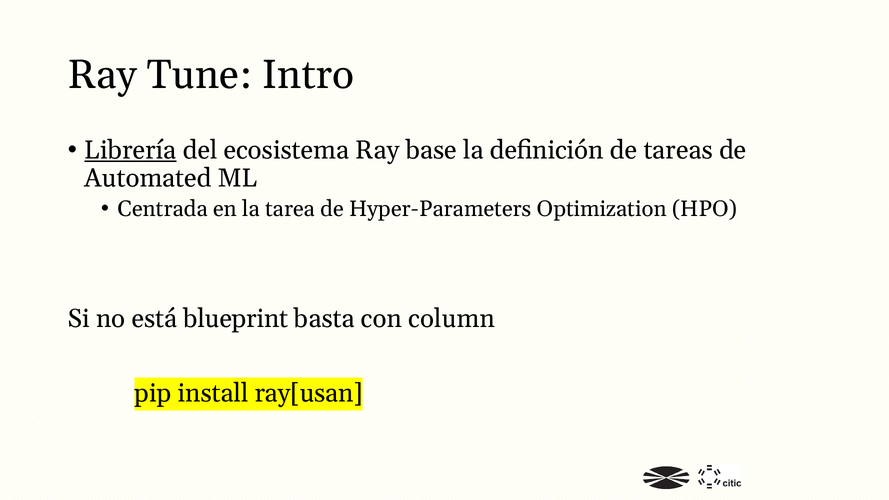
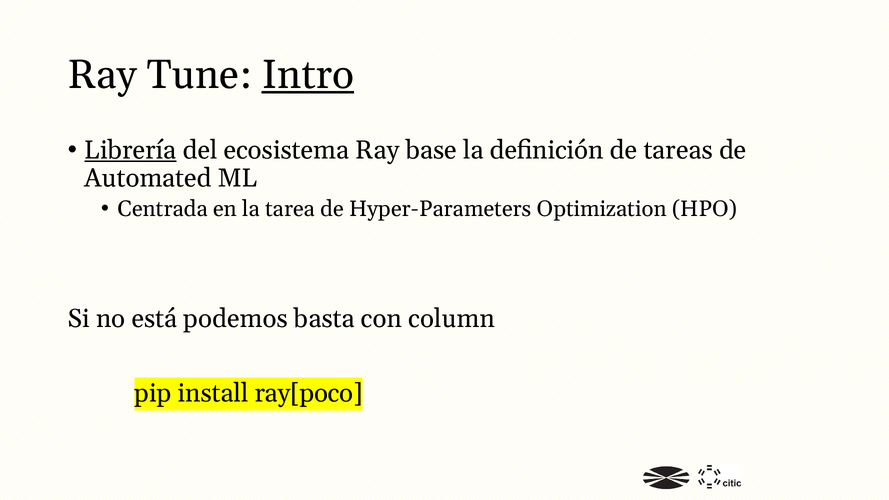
Intro underline: none -> present (308, 75)
blueprint: blueprint -> podemos (236, 319)
ray[usan: ray[usan -> ray[poco (309, 393)
